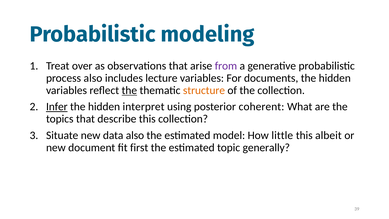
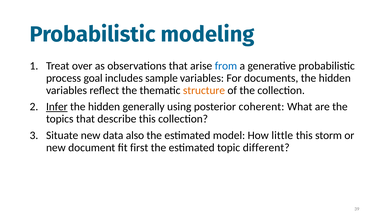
from colour: purple -> blue (226, 66)
process also: also -> goal (93, 78)
lecture: lecture -> sample (161, 78)
the underline: present -> none (129, 90)
interpret: interpret -> generally (144, 107)
albeit: albeit -> storm (329, 135)
generally: generally -> different (266, 147)
